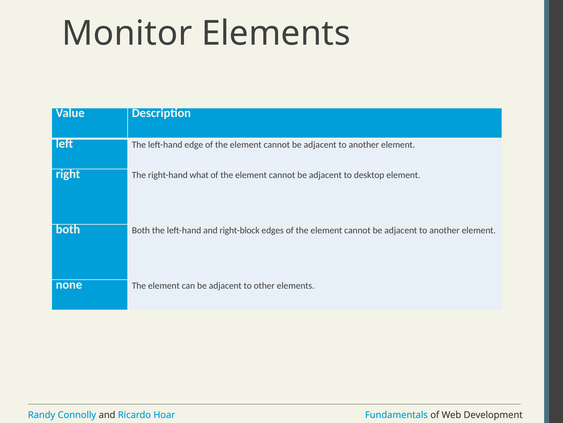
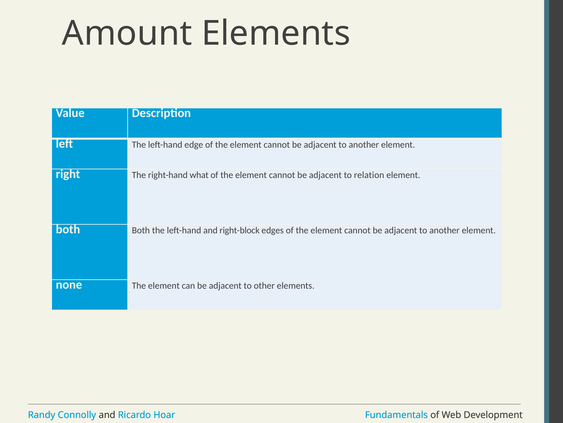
Monitor: Monitor -> Amount (127, 33)
desktop: desktop -> relation (369, 175)
